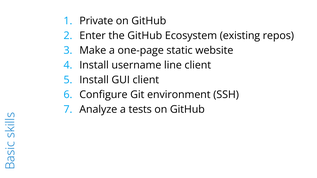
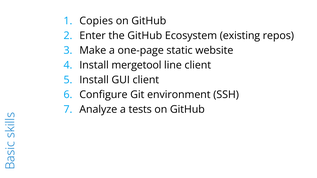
Private: Private -> Copies (96, 21)
username: username -> mergetool (136, 65)
